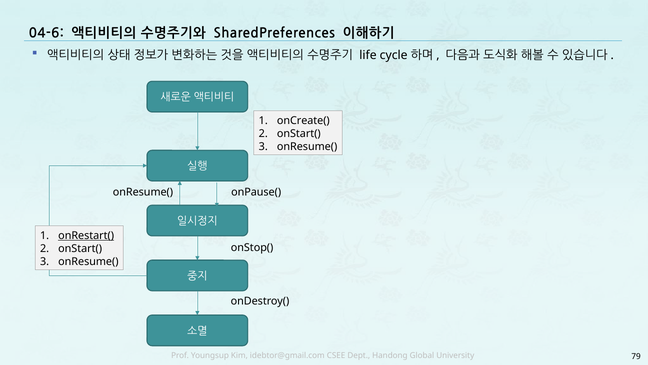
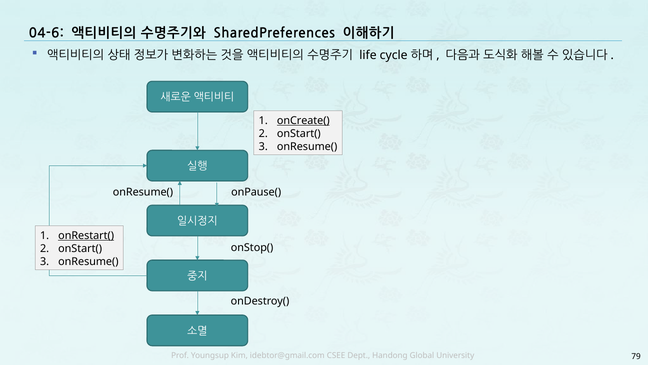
onCreate( underline: none -> present (303, 120)
